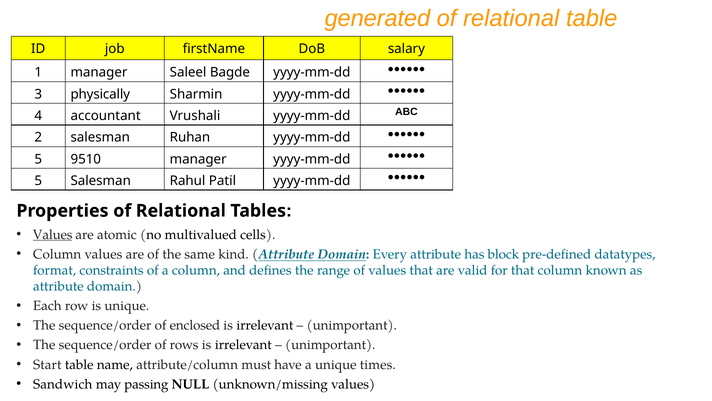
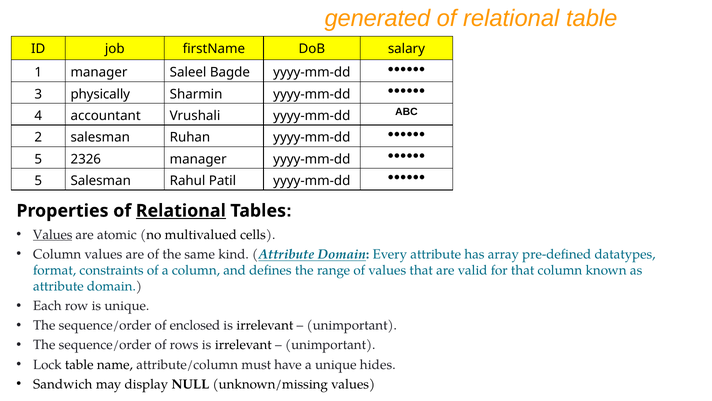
9510: 9510 -> 2326 (86, 159)
Relational underline: none -> present (181, 211)
block: block -> array (503, 254)
Start: Start -> Lock (47, 364)
times: times -> hides (378, 364)
passing: passing -> display (146, 384)
